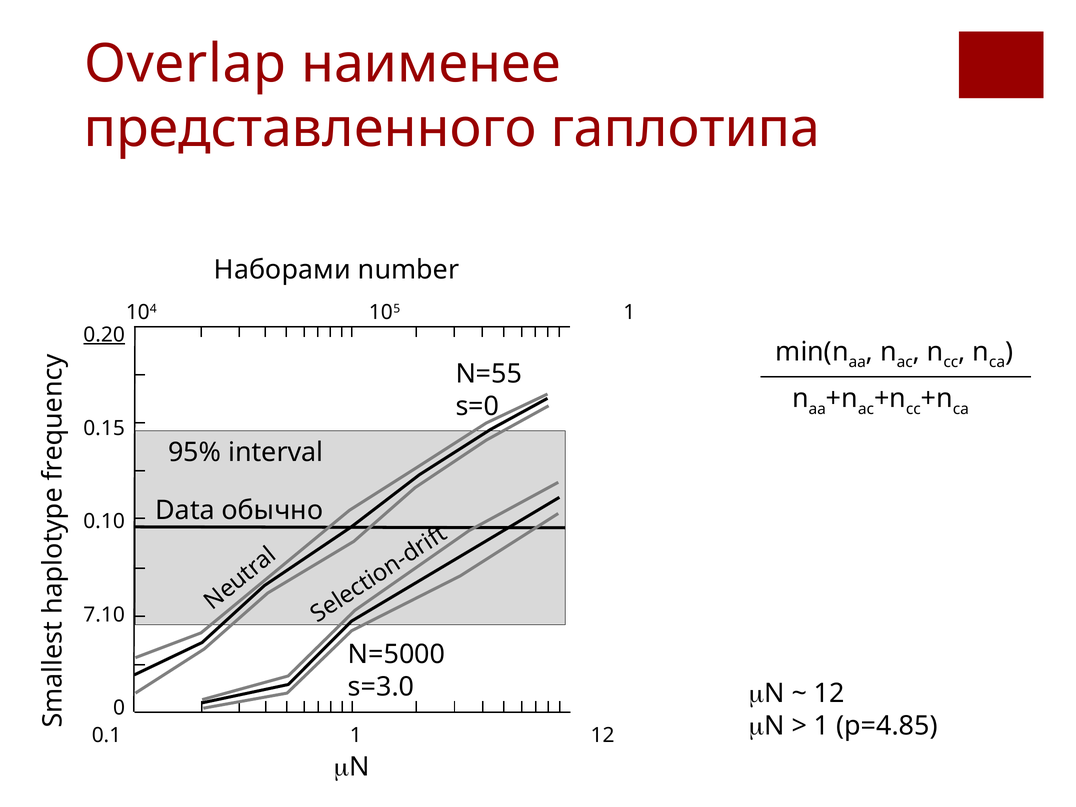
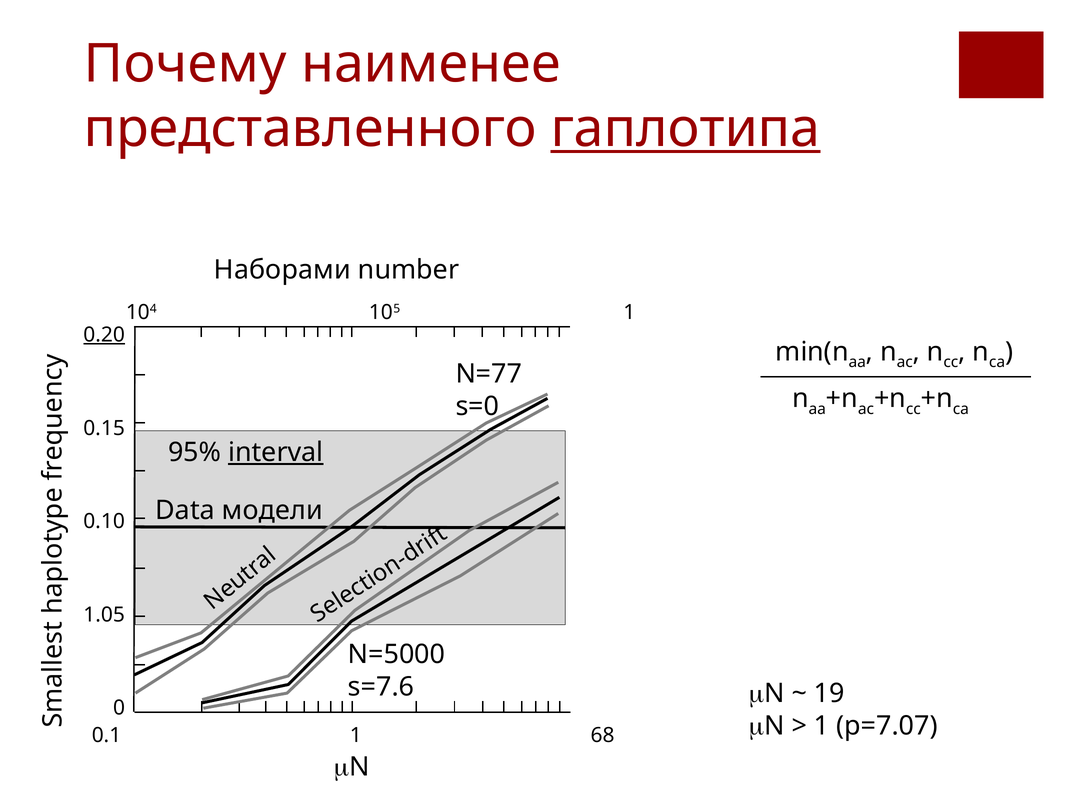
Overlap: Overlap -> Почему (185, 64)
гаплотипа underline: none -> present (685, 128)
N=55: N=55 -> N=77 (489, 374)
interval underline: none -> present (276, 452)
обычно: обычно -> модели (272, 511)
7.10: 7.10 -> 1.05 (104, 615)
s=3.0: s=3.0 -> s=7.6 (381, 687)
12: 12 -> 19 (829, 694)
p=4.85: p=4.85 -> p=7.07 (887, 726)
1 12: 12 -> 68 (603, 735)
